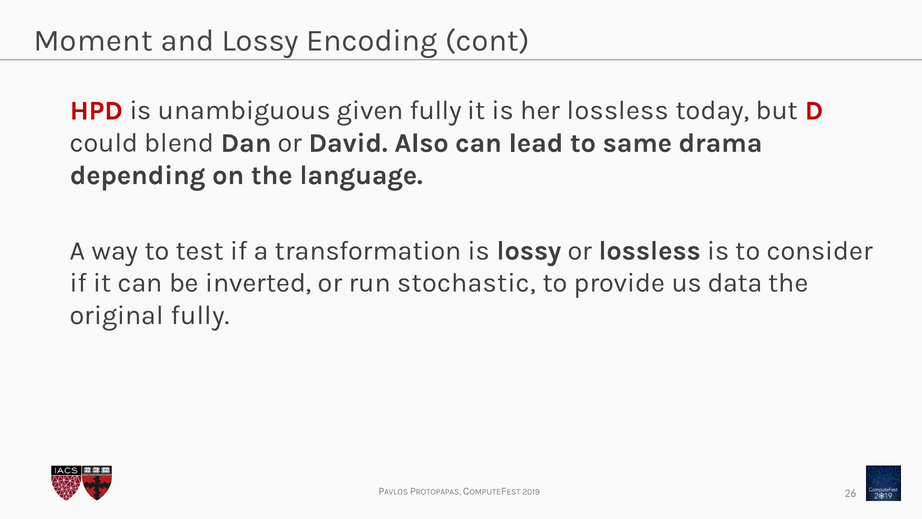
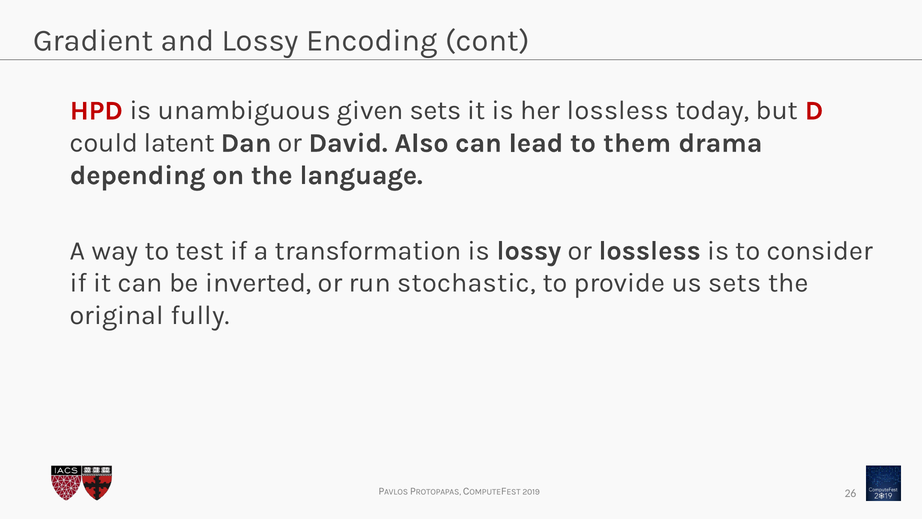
Moment: Moment -> Gradient (93, 40)
given fully: fully -> sets (436, 111)
blend: blend -> latent (179, 143)
same: same -> them (637, 143)
us data: data -> sets (735, 283)
